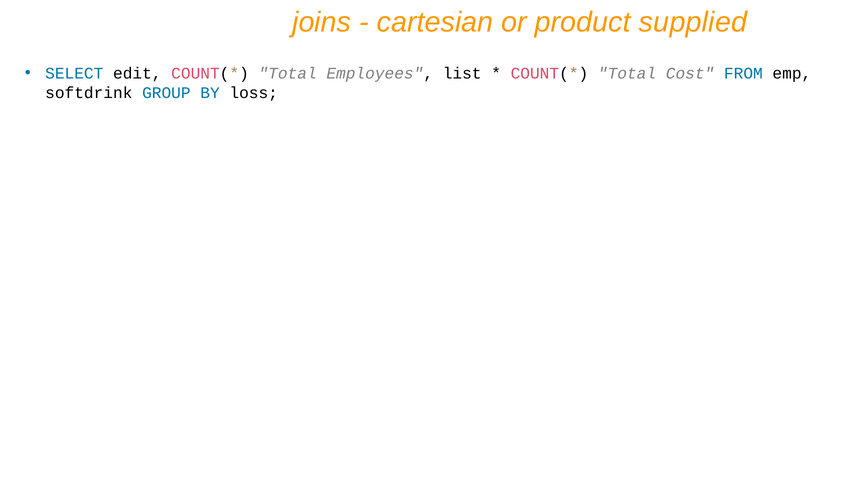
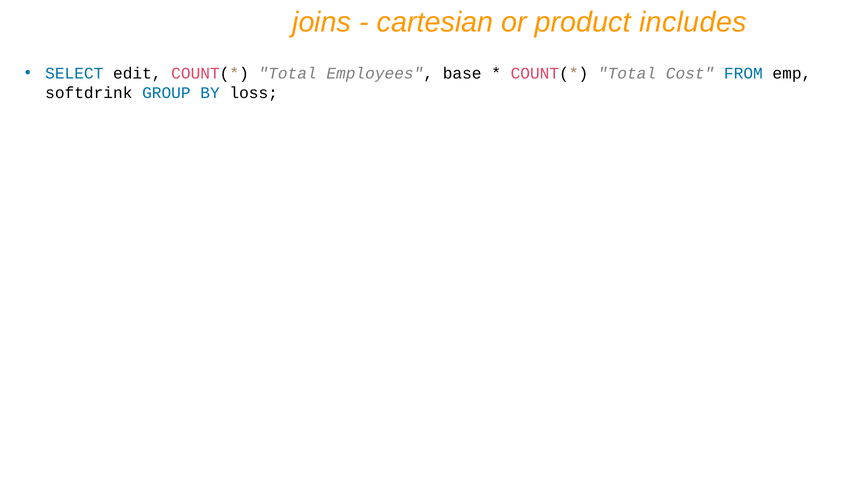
supplied: supplied -> includes (693, 22)
list: list -> base (462, 73)
